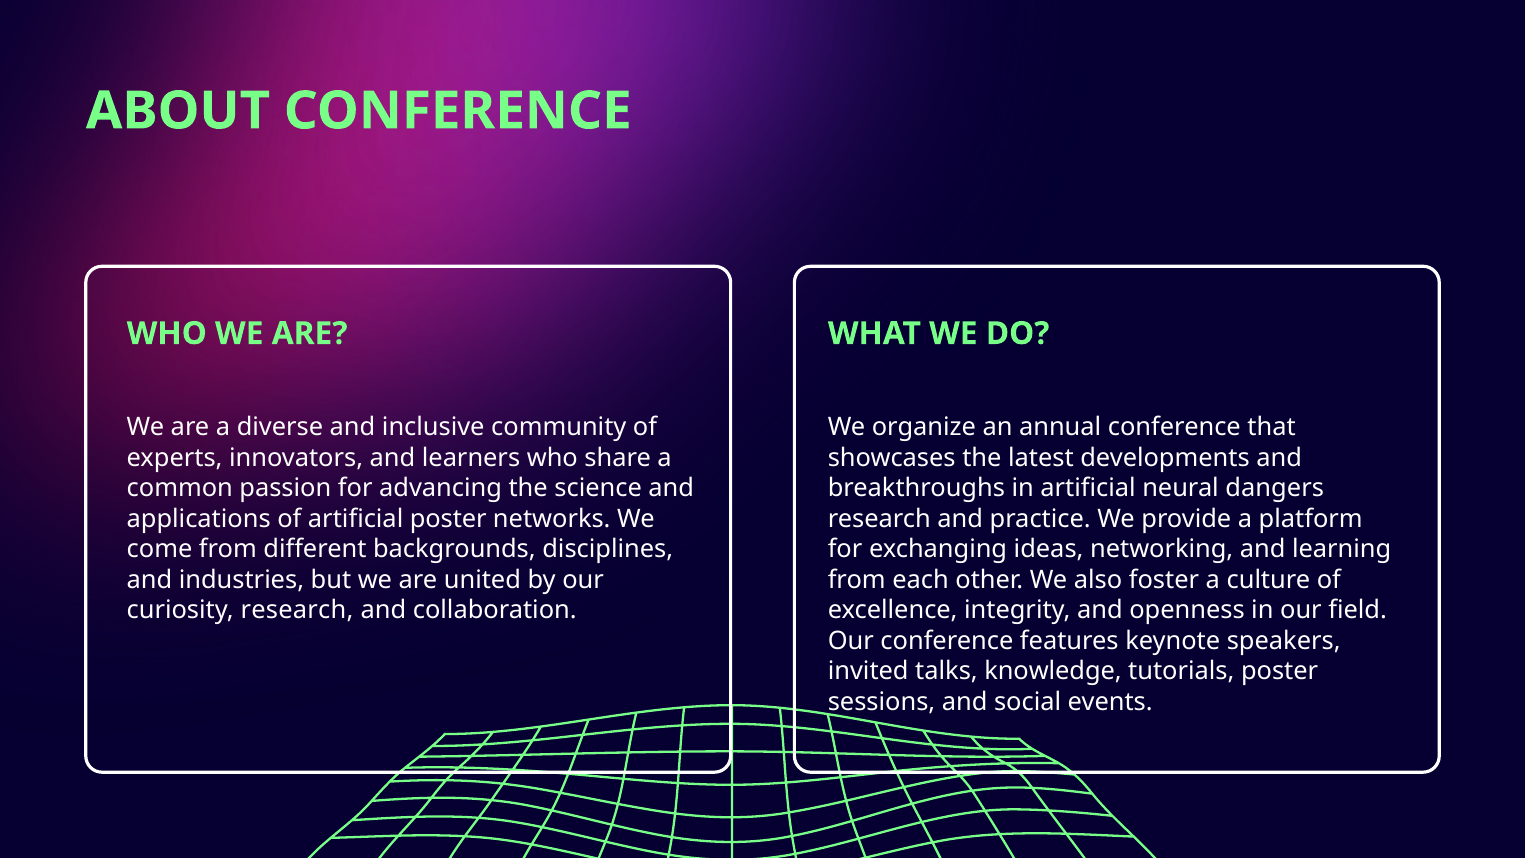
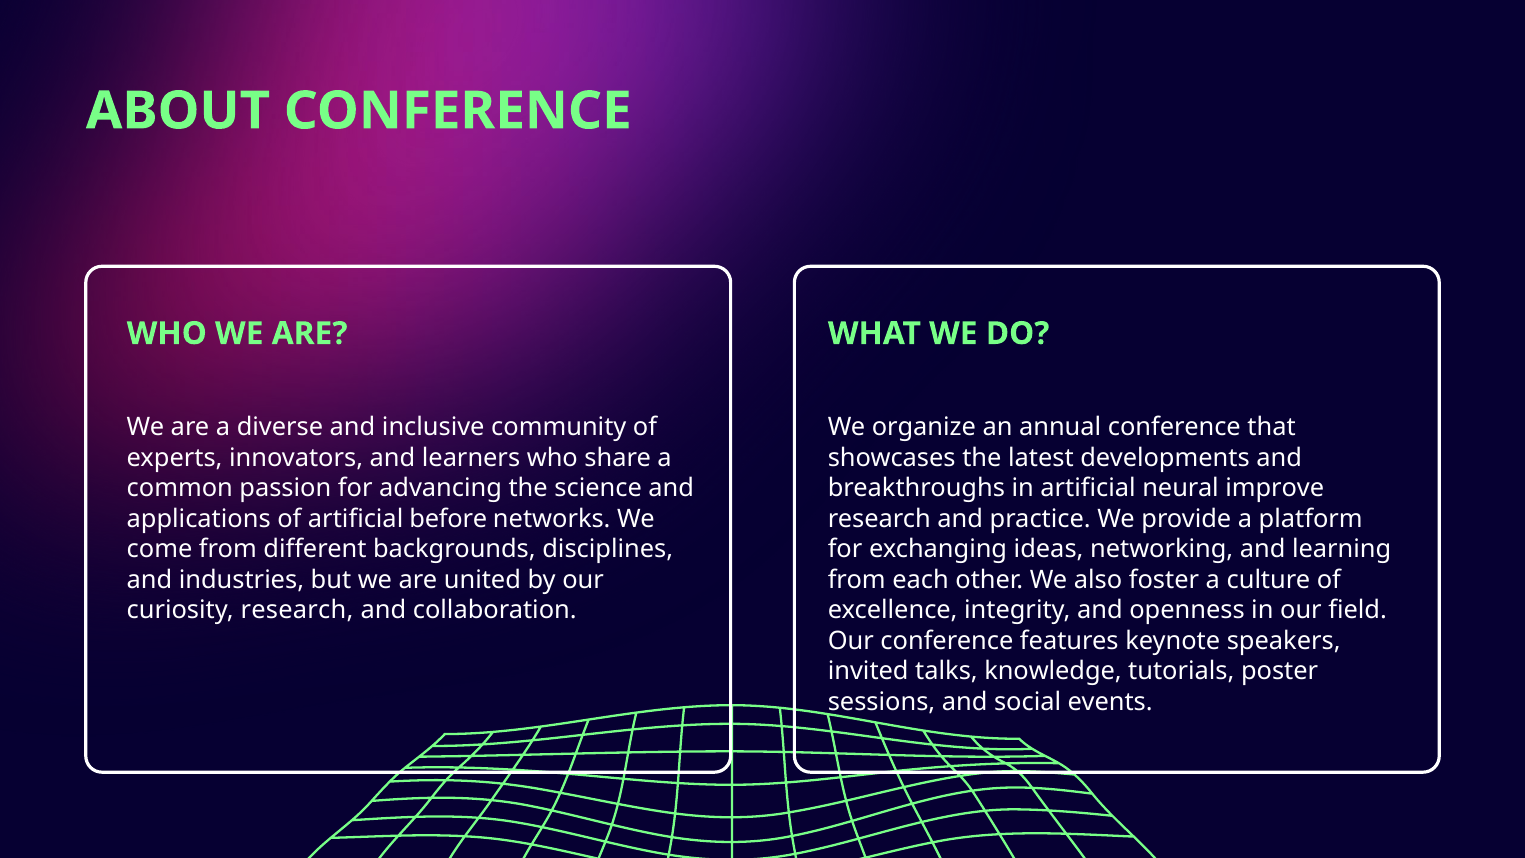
dangers: dangers -> improve (1275, 488)
artificial poster: poster -> before (448, 519)
